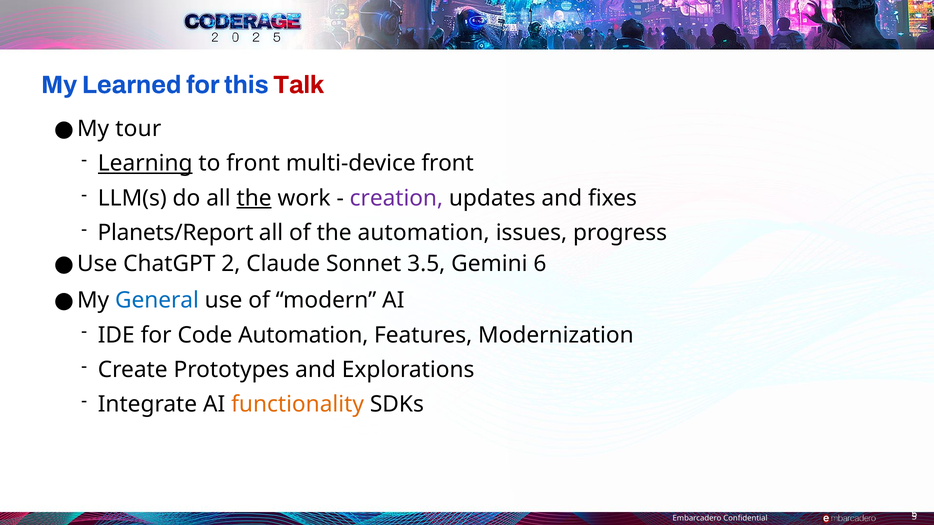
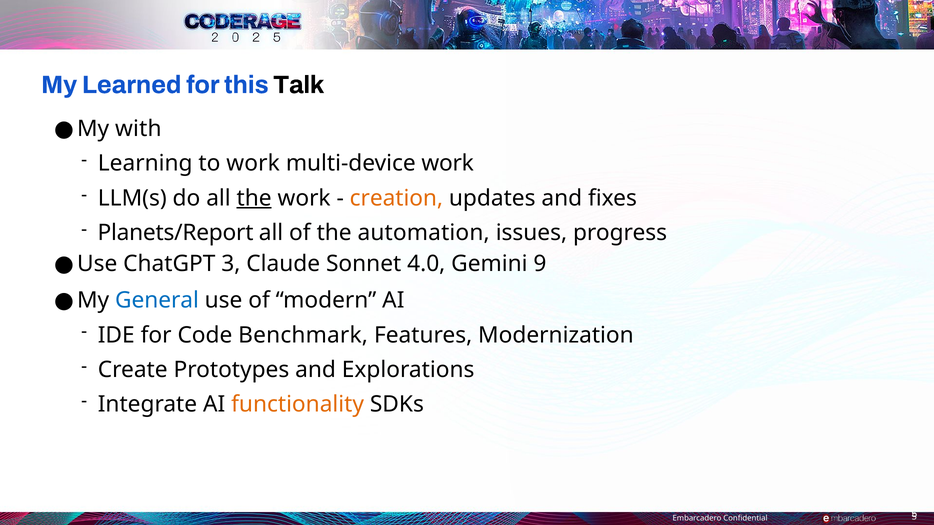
Talk colour: red -> black (299, 85)
tour: tour -> with (138, 129)
Learning underline: present -> none (145, 164)
to front: front -> work (253, 164)
multi-device front: front -> work (448, 164)
creation colour: purple -> orange (396, 198)
2: 2 -> 3 (231, 264)
3.5: 3.5 -> 4.0 (426, 264)
6: 6 -> 9 (540, 264)
Code Automation: Automation -> Benchmark (303, 335)
